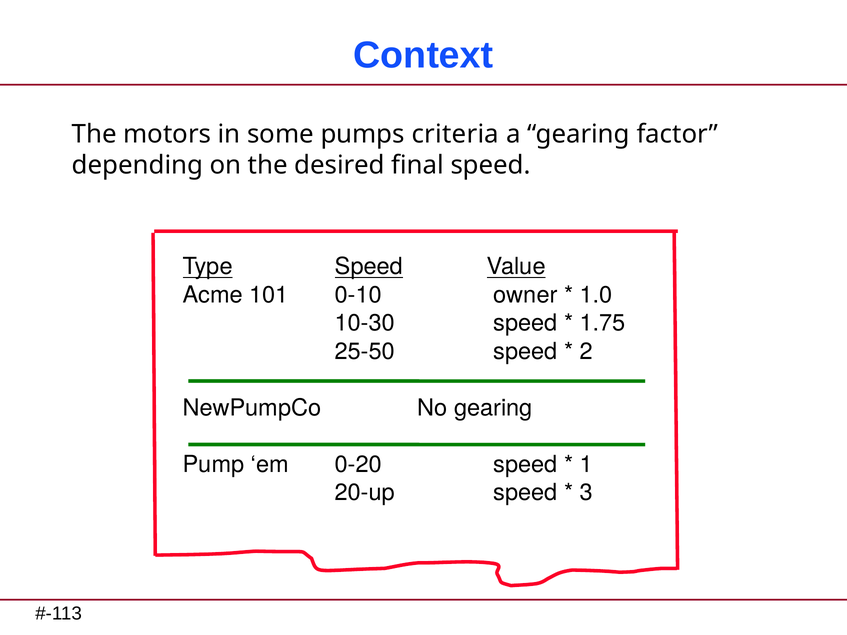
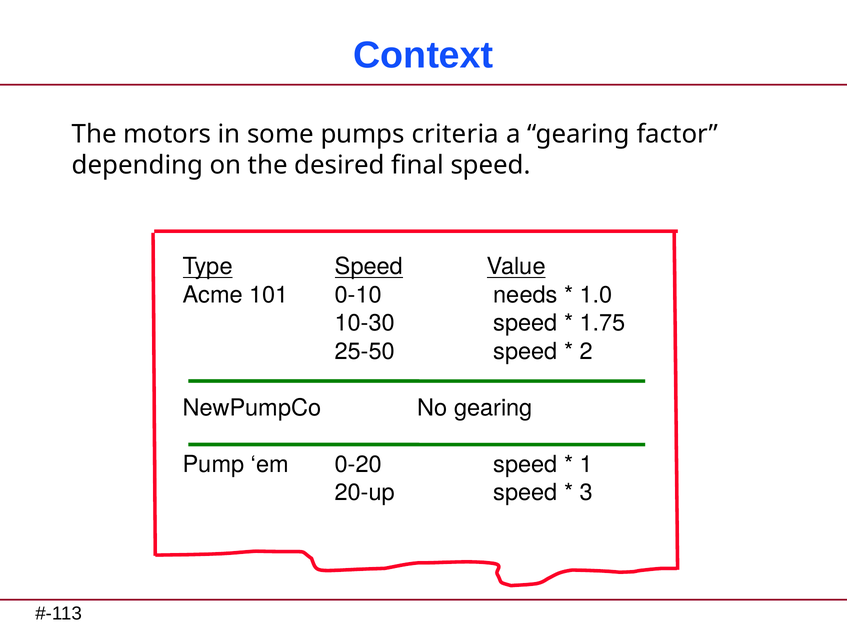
owner: owner -> needs (525, 295)
